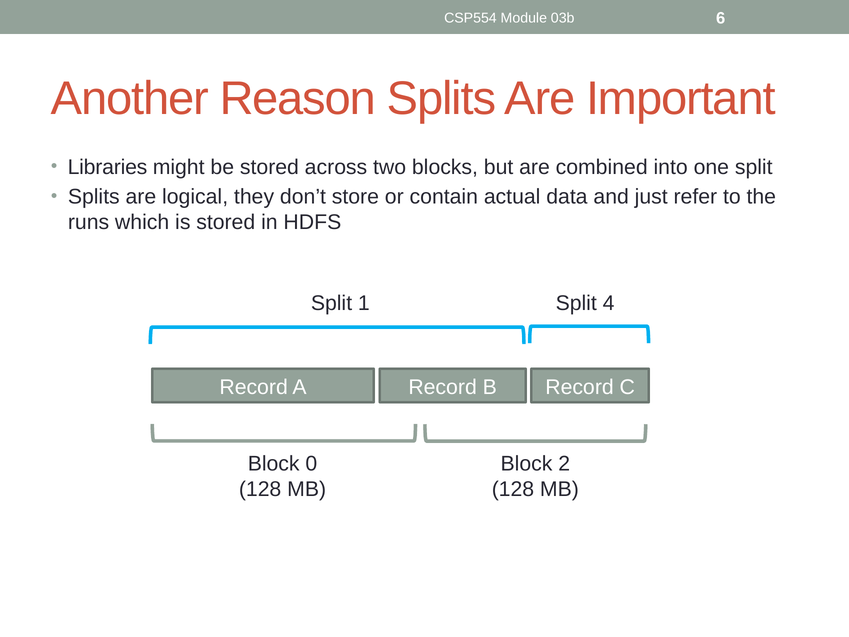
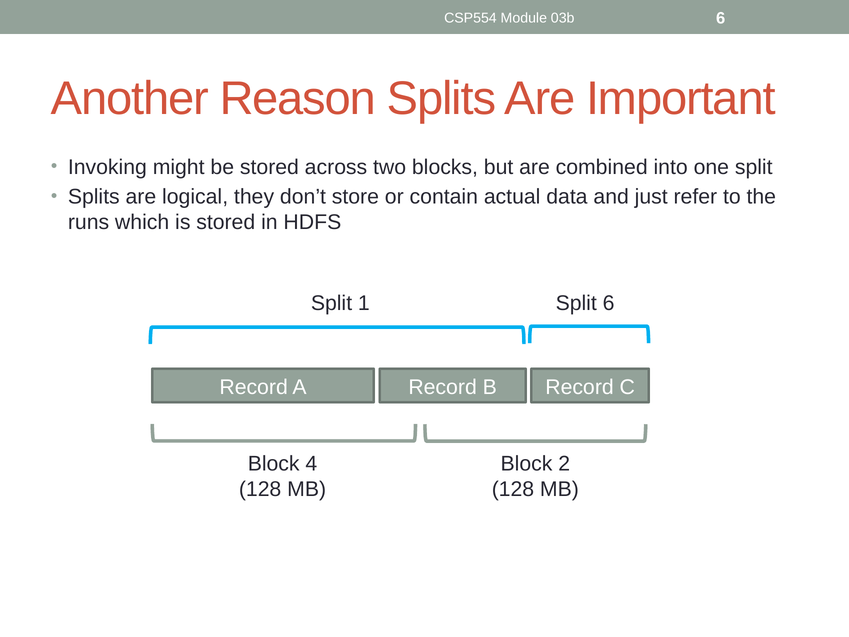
Libraries: Libraries -> Invoking (107, 167)
Split 4: 4 -> 6 (609, 303)
0: 0 -> 4 (311, 464)
